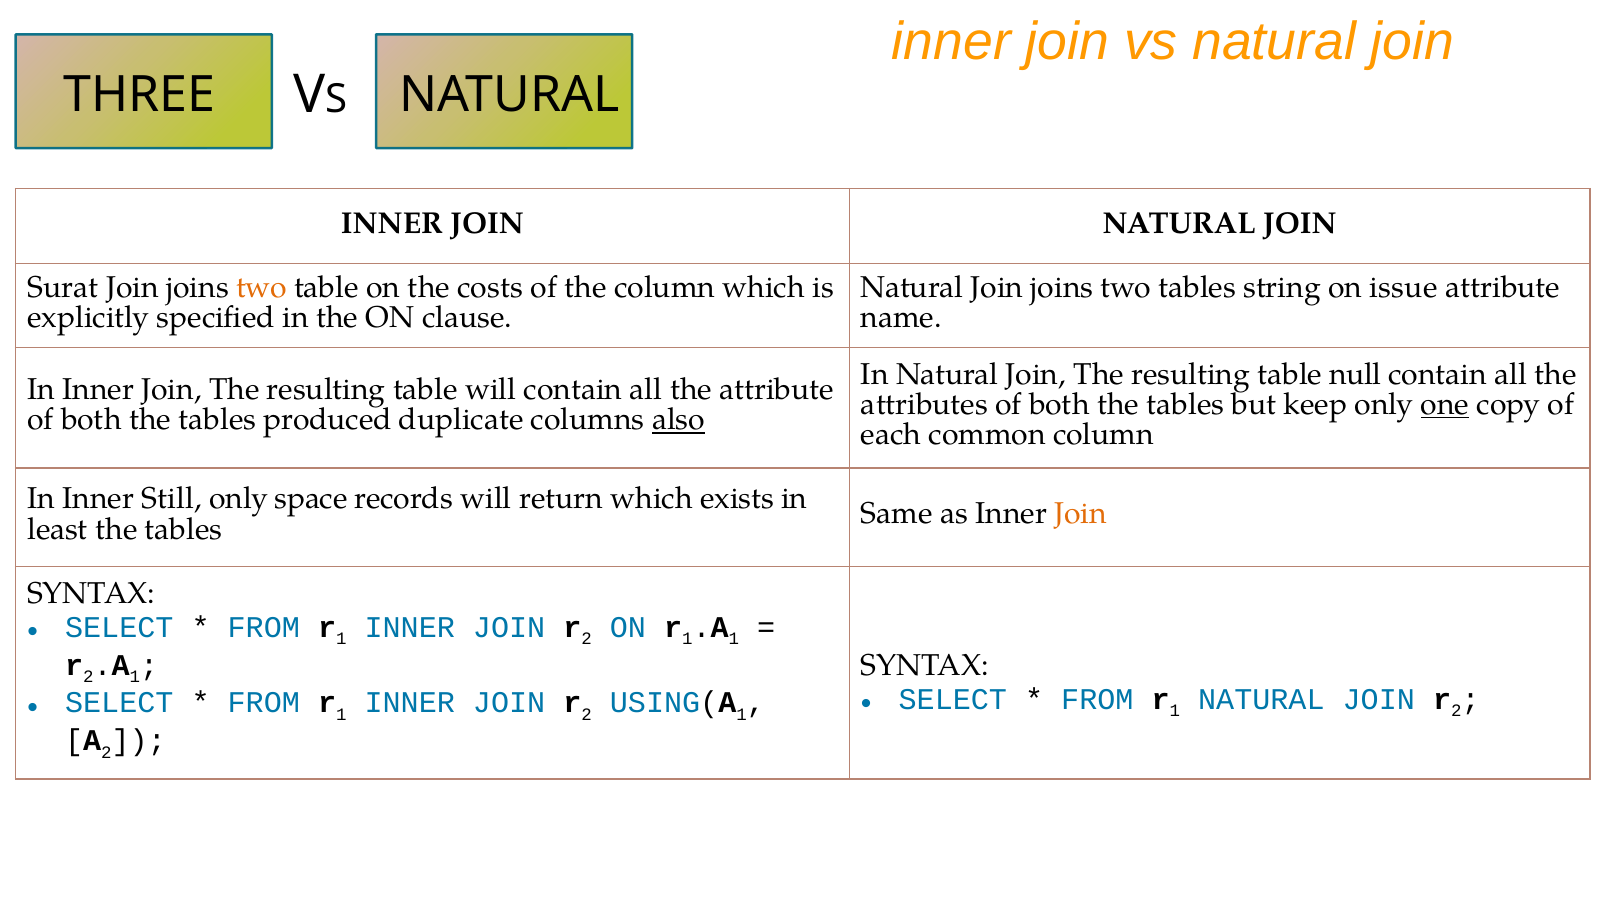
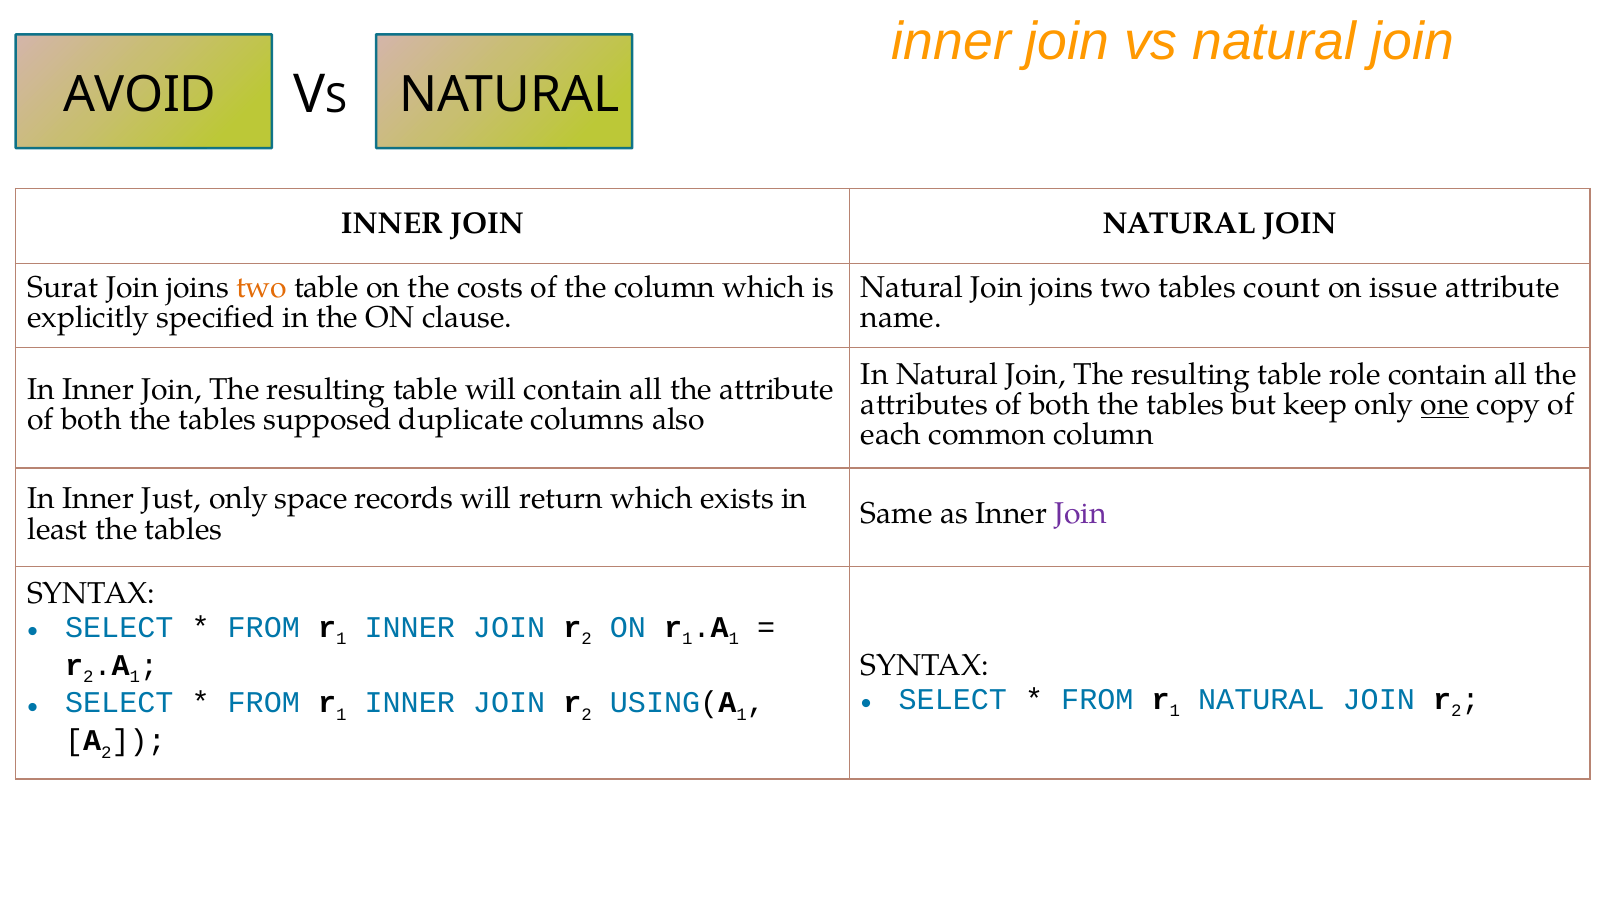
THREE: THREE -> AVOID (140, 95)
string: string -> count (1282, 287)
null: null -> role (1355, 374)
produced: produced -> supposed (328, 420)
also underline: present -> none (679, 420)
Still: Still -> Just (171, 499)
Join colour: orange -> purple (1081, 514)
